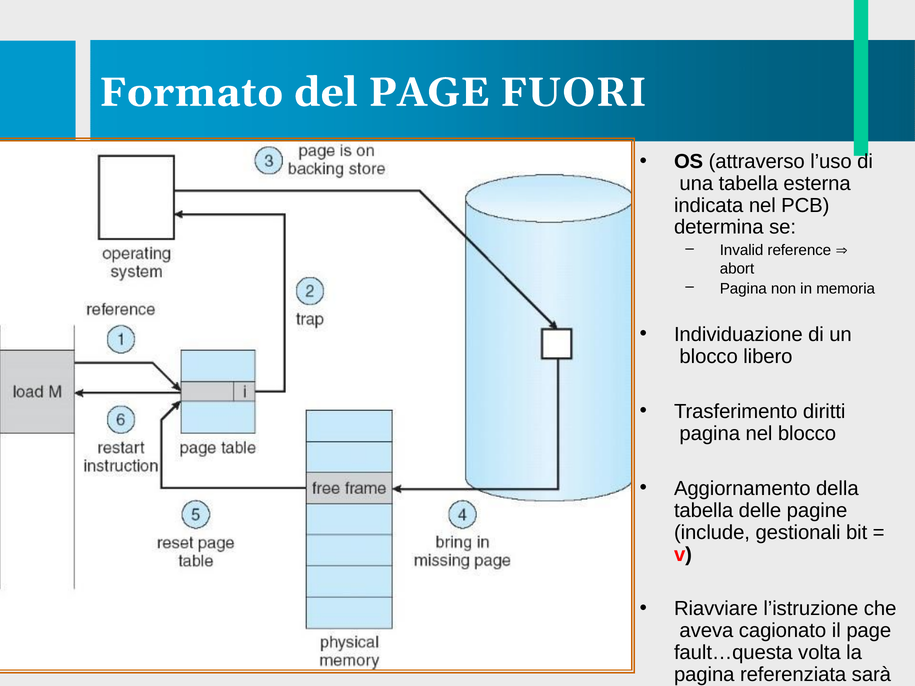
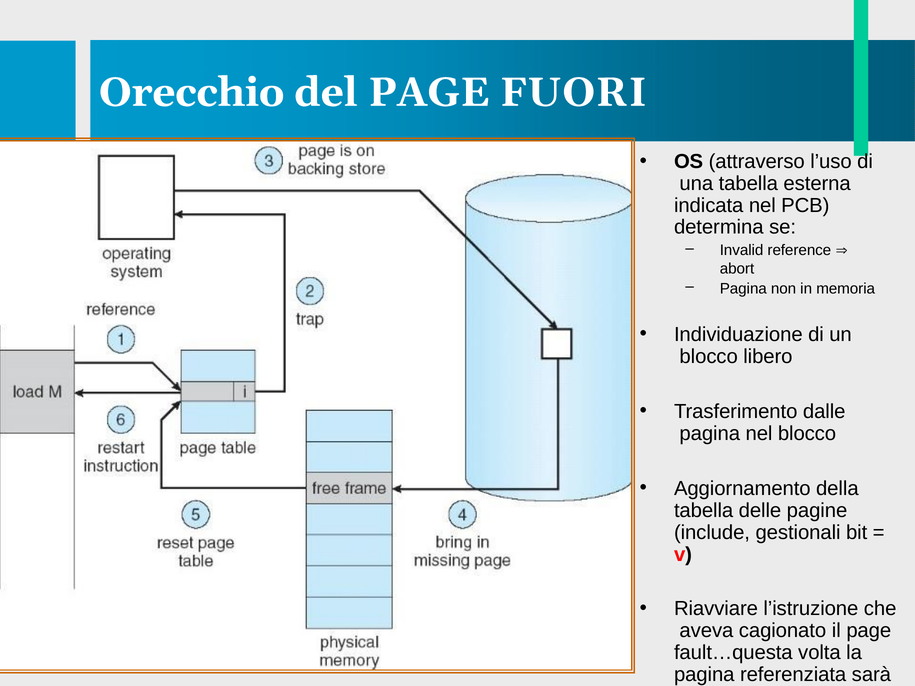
Formato: Formato -> Orecchio (192, 92)
diritti: diritti -> dalle (824, 412)
